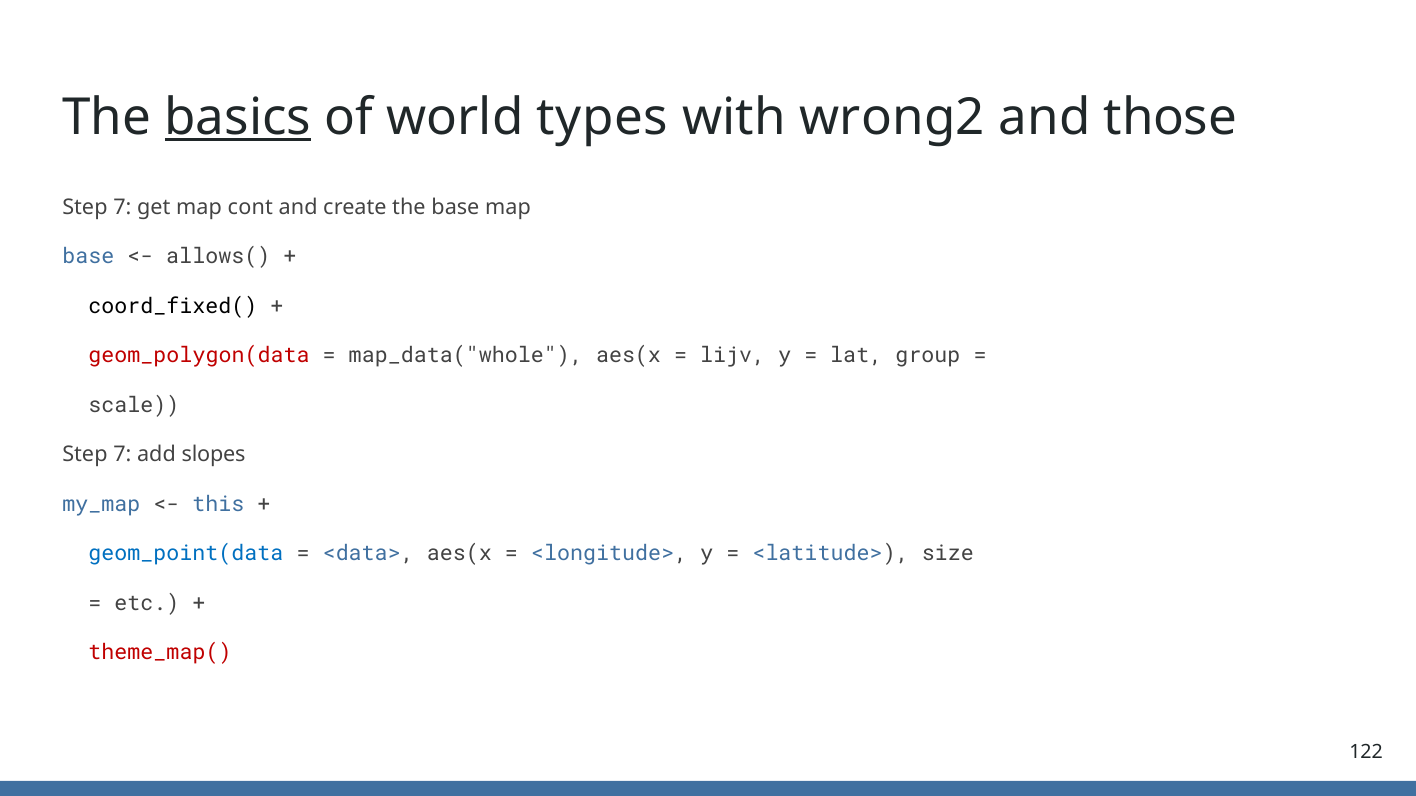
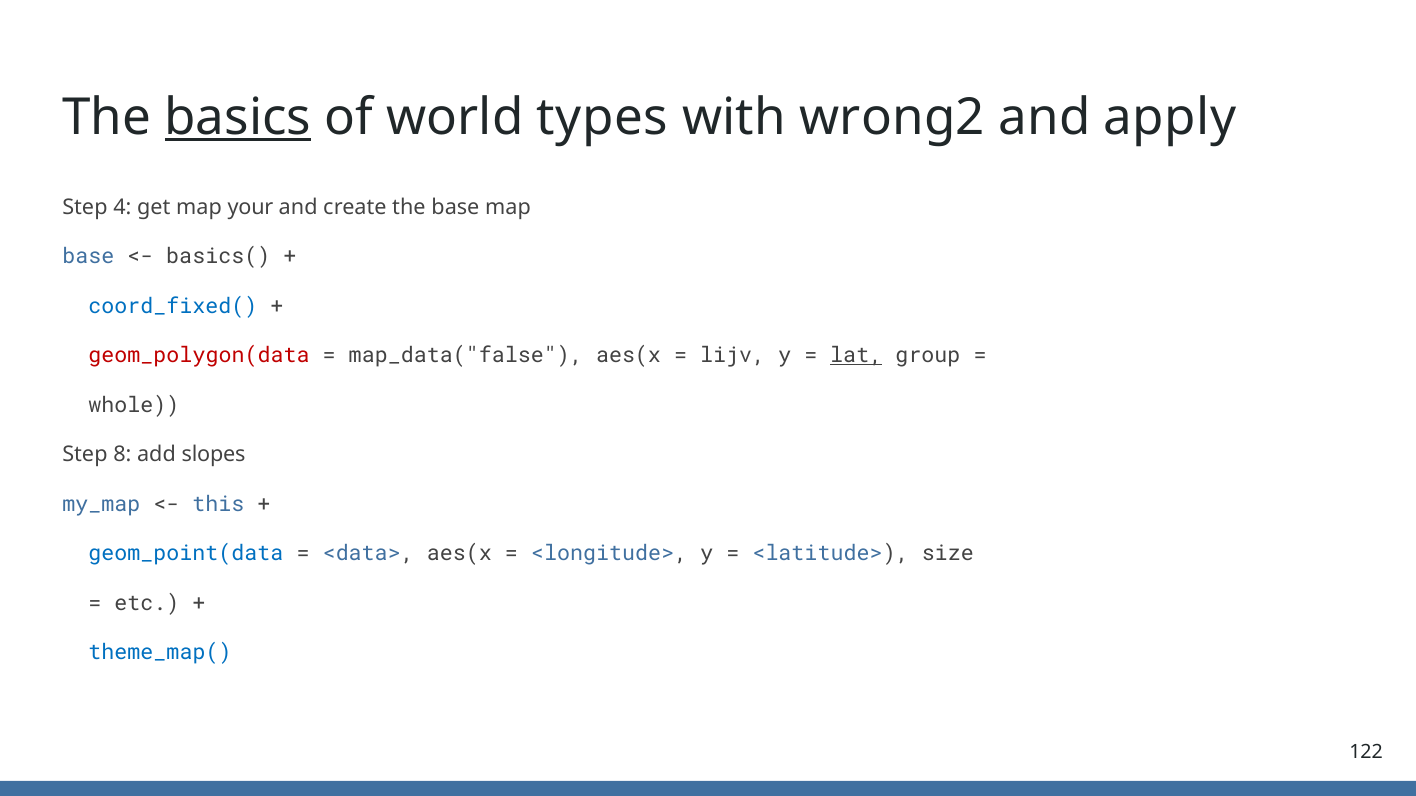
those: those -> apply (1170, 117)
7: 7 -> 4 (122, 207)
cont: cont -> your (250, 207)
allows(: allows( -> basics( (218, 257)
coord_fixed( colour: black -> blue (173, 306)
map_data("whole: map_data("whole -> map_data("false (466, 356)
lat underline: none -> present (856, 356)
scale: scale -> whole (134, 405)
7: 7 -> 8 (122, 455)
theme_map( colour: red -> blue (160, 653)
